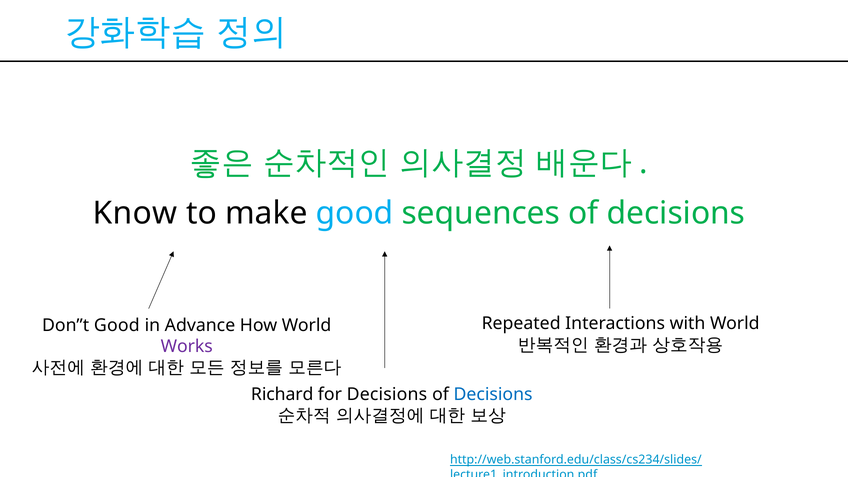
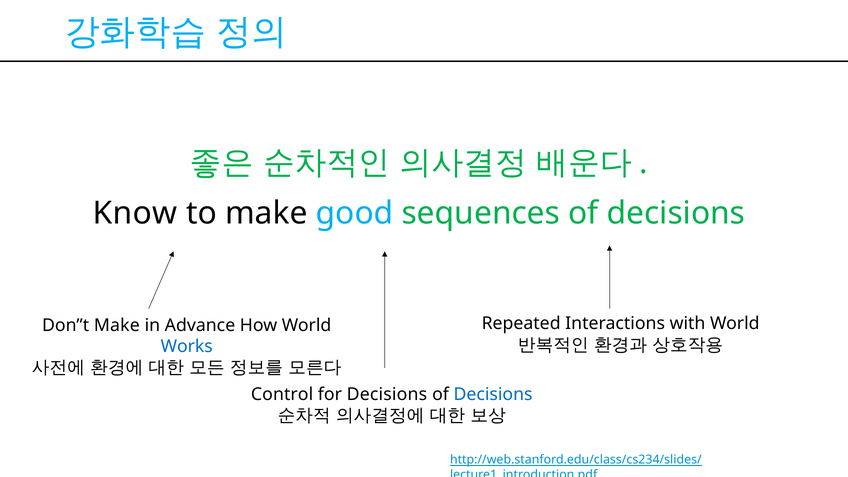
Don”t Good: Good -> Make (117, 325)
Works colour: purple -> blue (187, 346)
Richard: Richard -> Control (282, 394)
